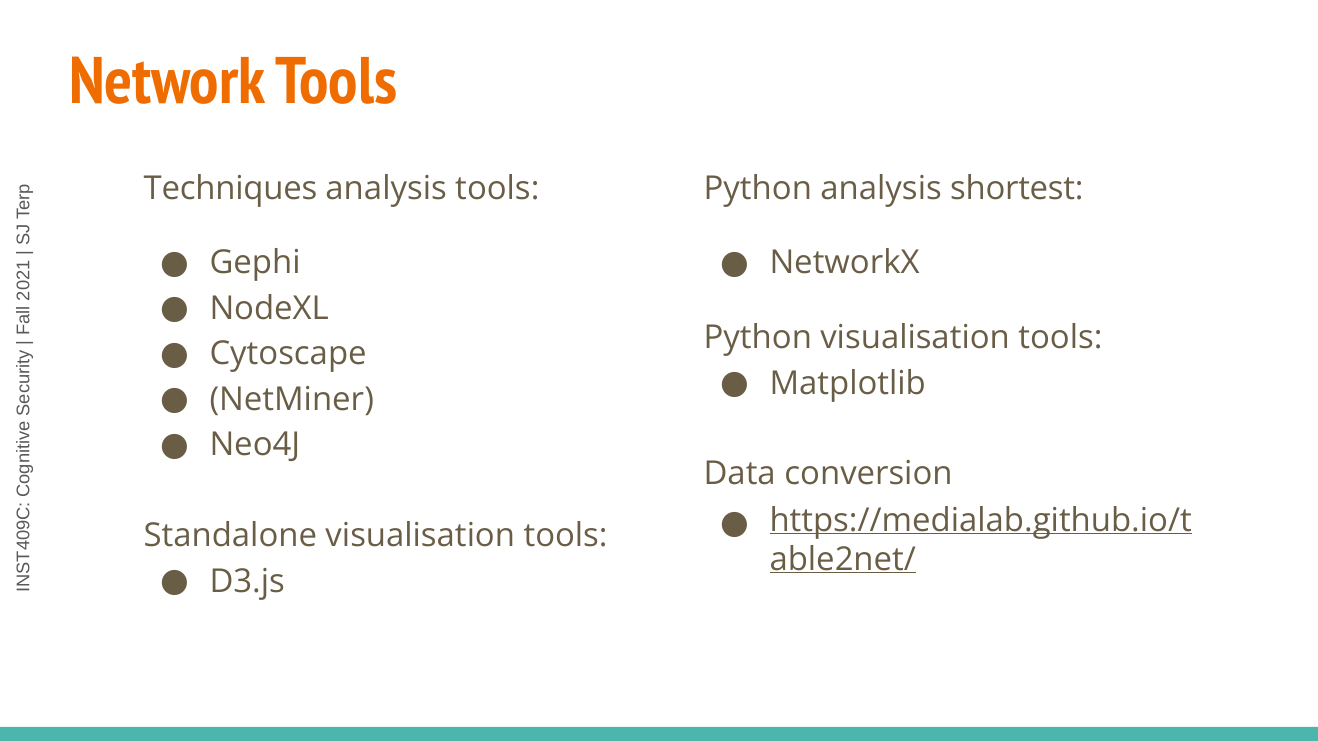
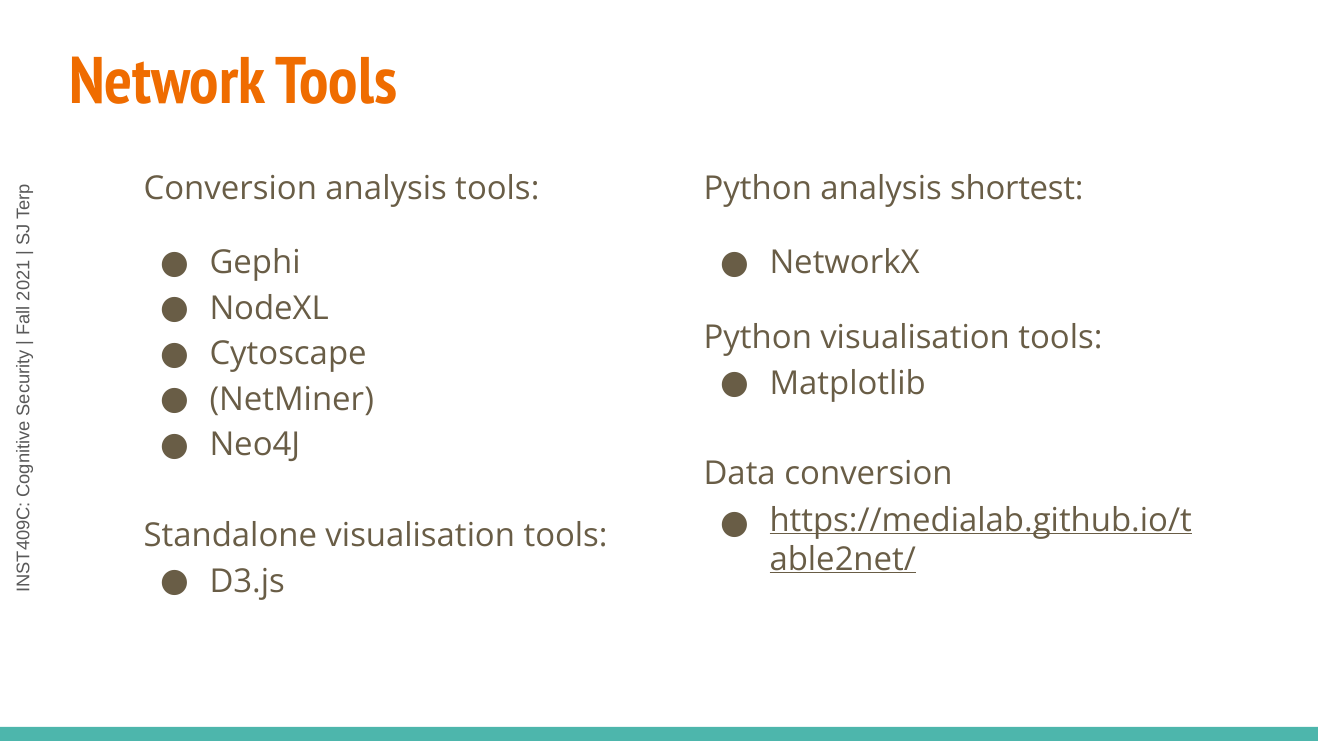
Techniques: Techniques -> Conversion (230, 189)
